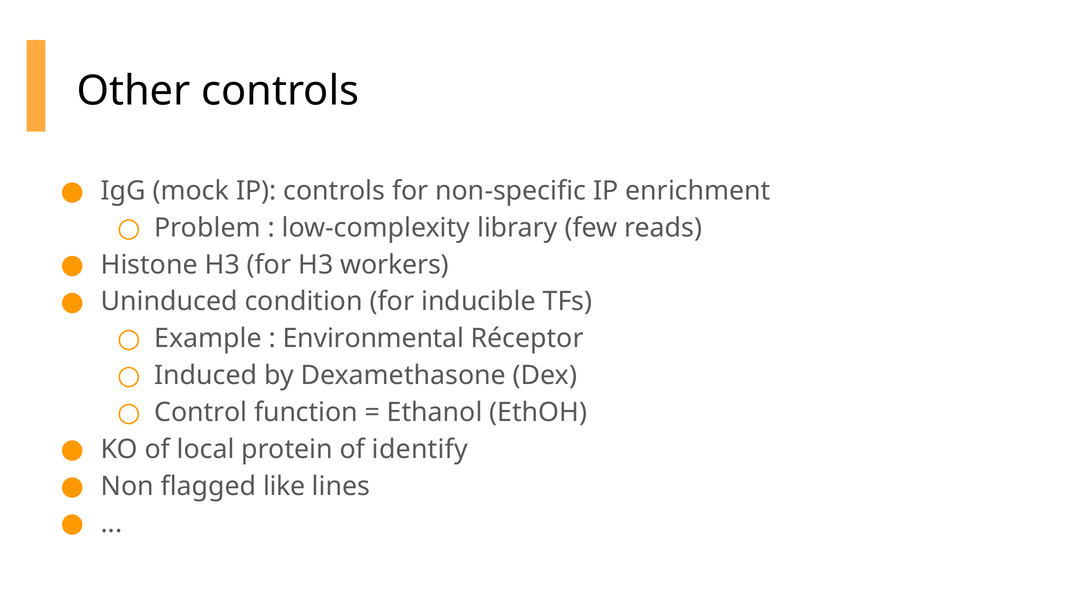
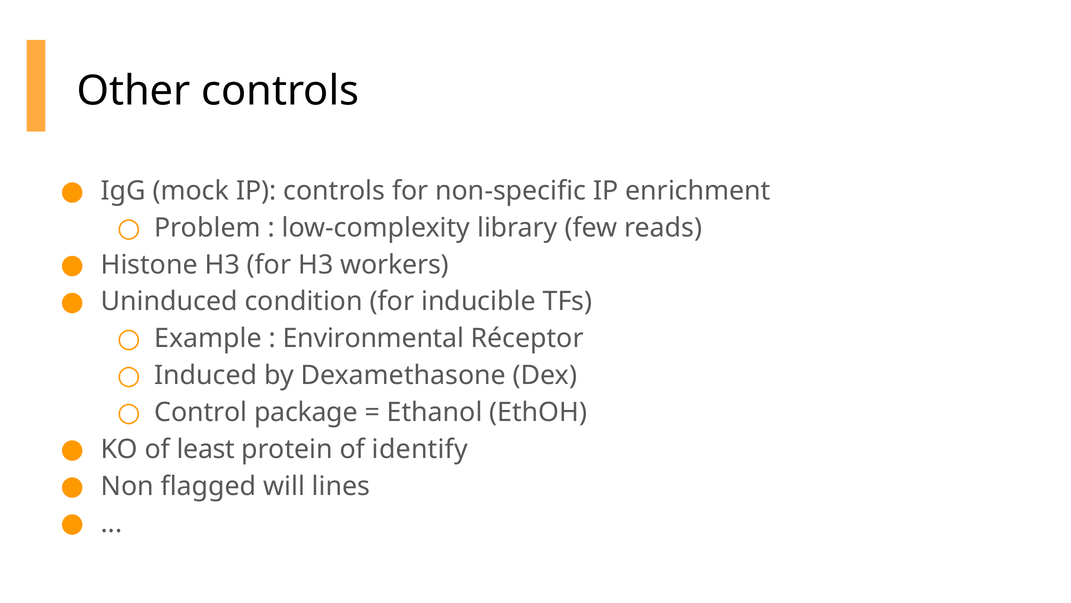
function: function -> package (306, 412)
local: local -> least (206, 449)
like: like -> will (284, 486)
